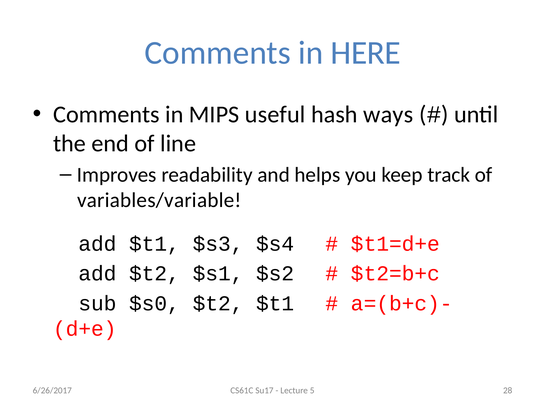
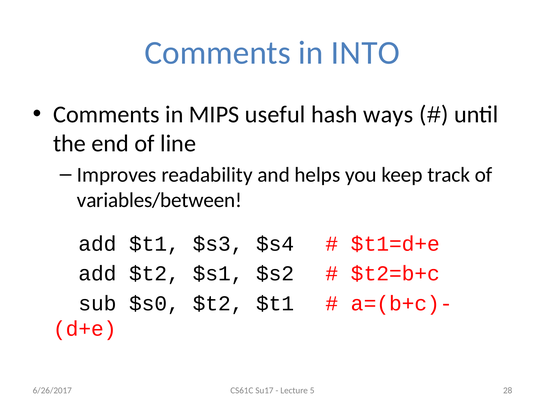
HERE: HERE -> INTO (365, 53)
variables/variable: variables/variable -> variables/between (159, 200)
